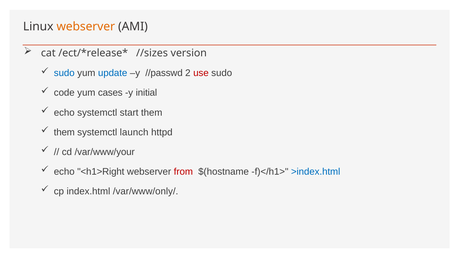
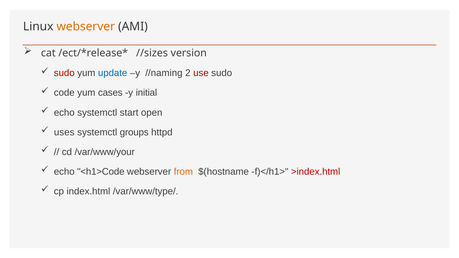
sudo colour: blue -> red (64, 73)
//passwd: //passwd -> //naming (164, 73)
start them: them -> open (152, 113)
them: them -> uses (64, 132)
launch: launch -> groups (134, 132)
<h1>Right: <h1>Right -> <h1>Code (101, 172)
from colour: red -> orange (183, 172)
>index.html colour: blue -> red (316, 172)
/var/www/only/: /var/www/only/ -> /var/www/type/ (146, 191)
